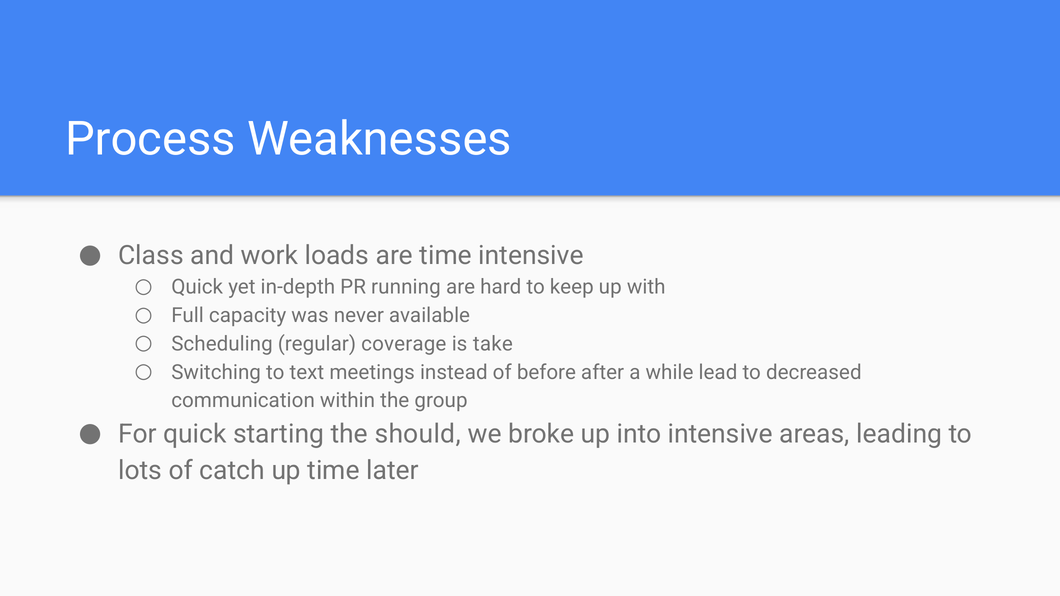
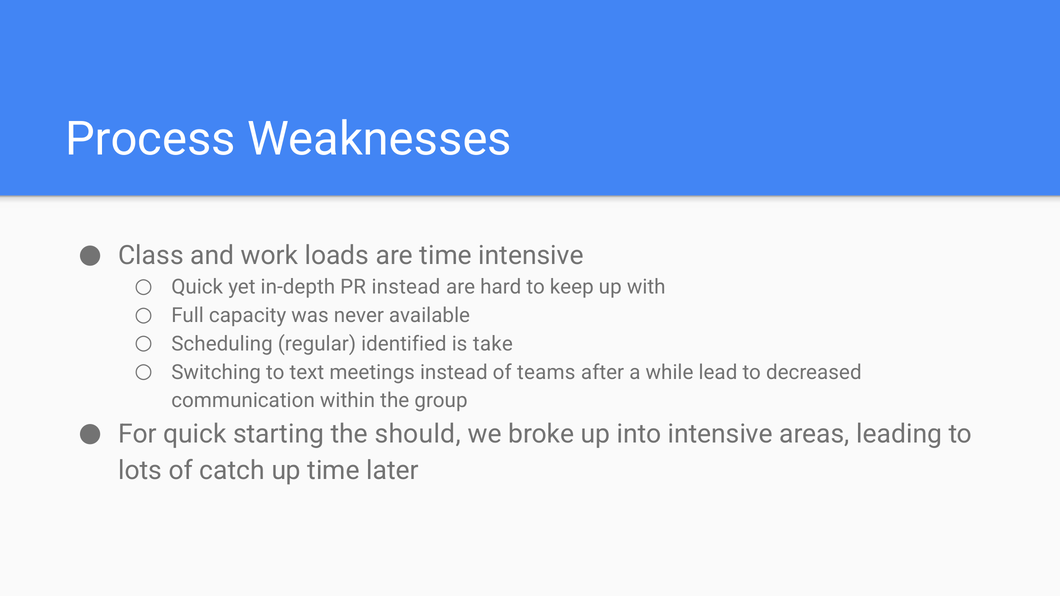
PR running: running -> instead (406, 287)
coverage: coverage -> identified (404, 344)
before: before -> teams (546, 372)
